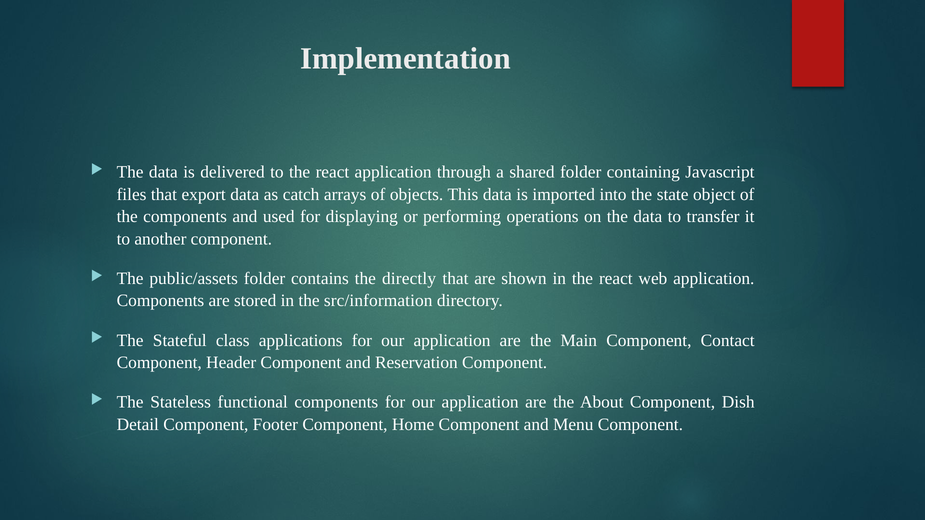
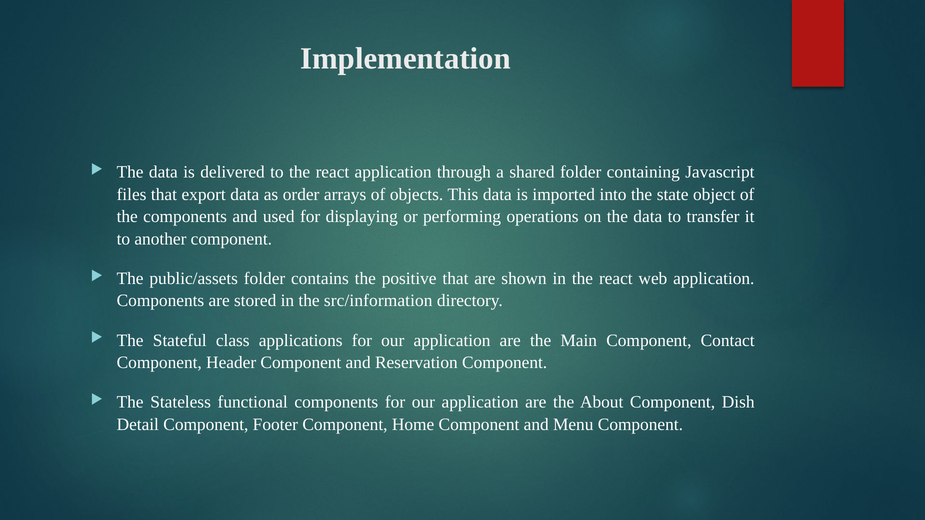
catch: catch -> order (301, 195)
directly: directly -> positive (409, 279)
